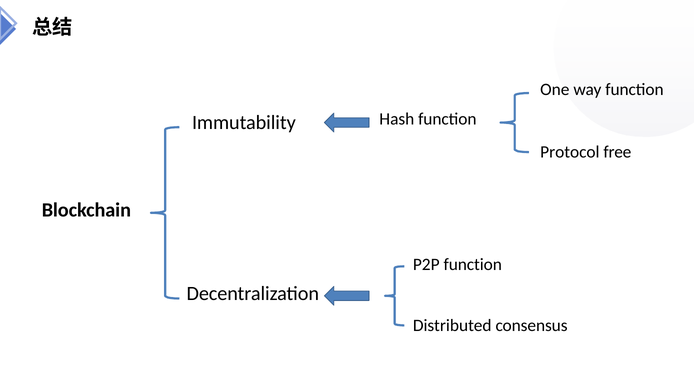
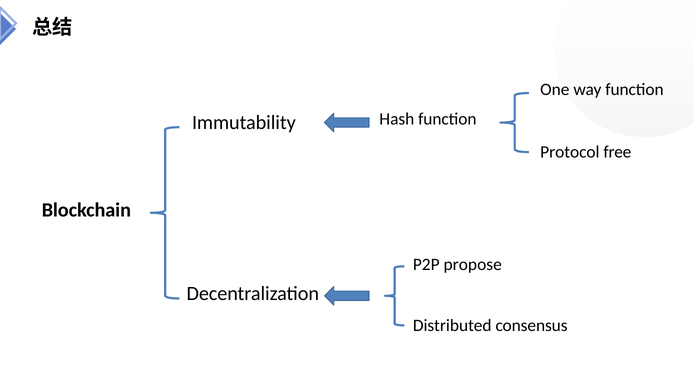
P2P function: function -> propose (473, 265)
